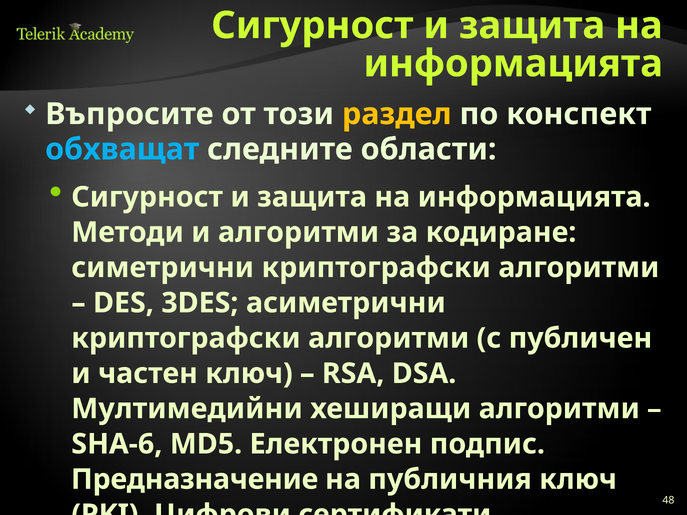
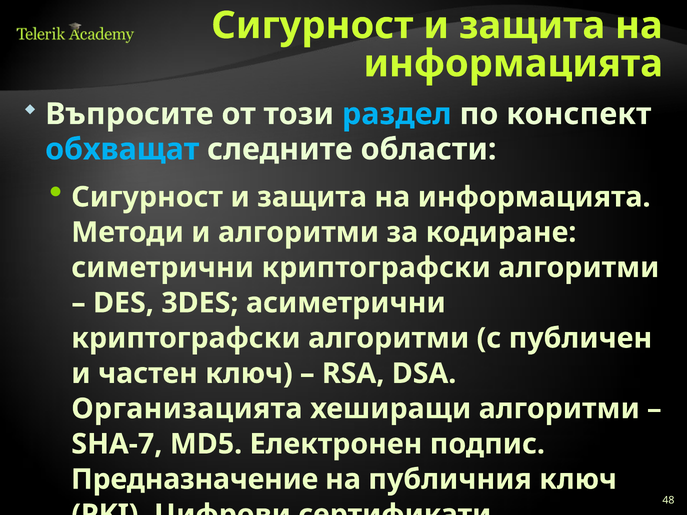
раздел colour: yellow -> light blue (397, 114)
Мултимедийни: Мултимедийни -> Организацията (187, 409)
SHA-6: SHA-6 -> SHA-7 (117, 444)
